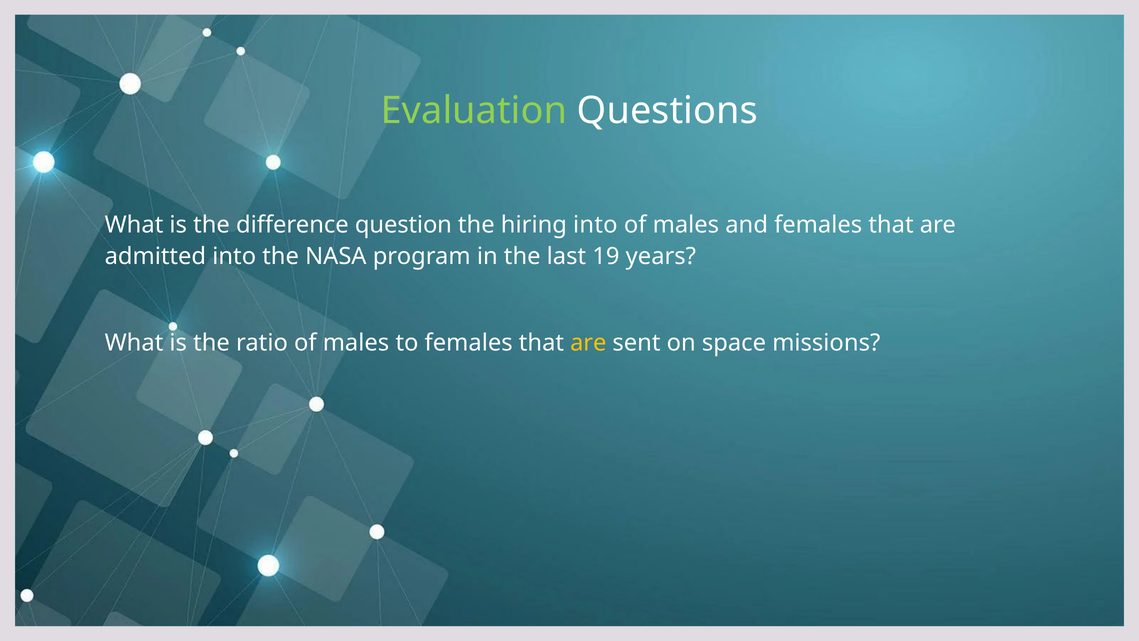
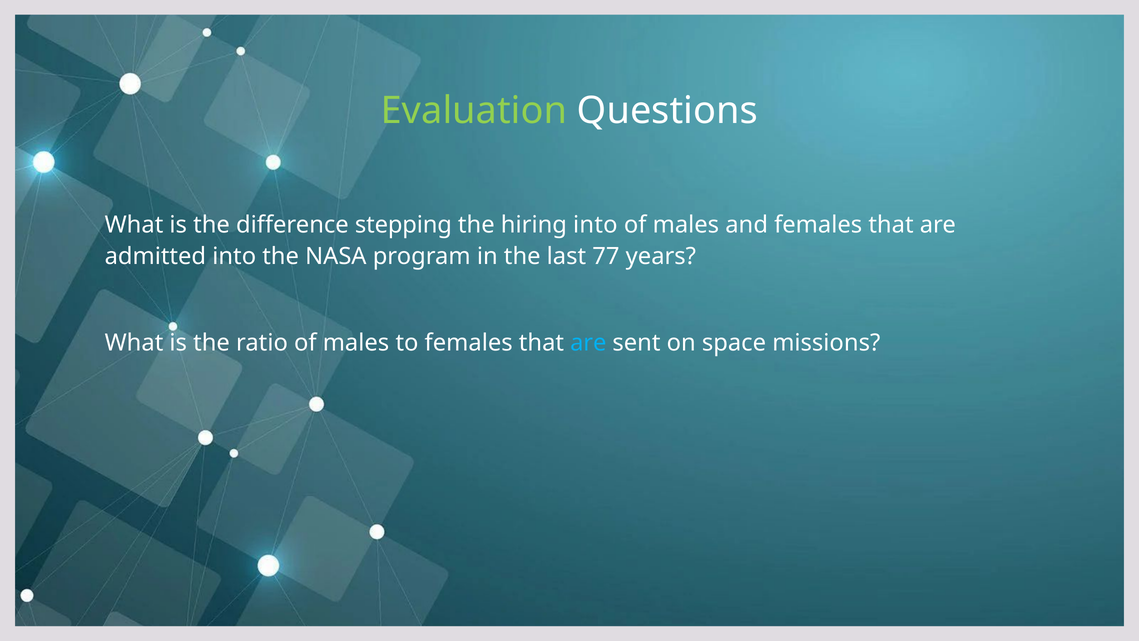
question: question -> stepping (403, 225)
19: 19 -> 77 (606, 256)
are colour: yellow -> light blue (588, 343)
